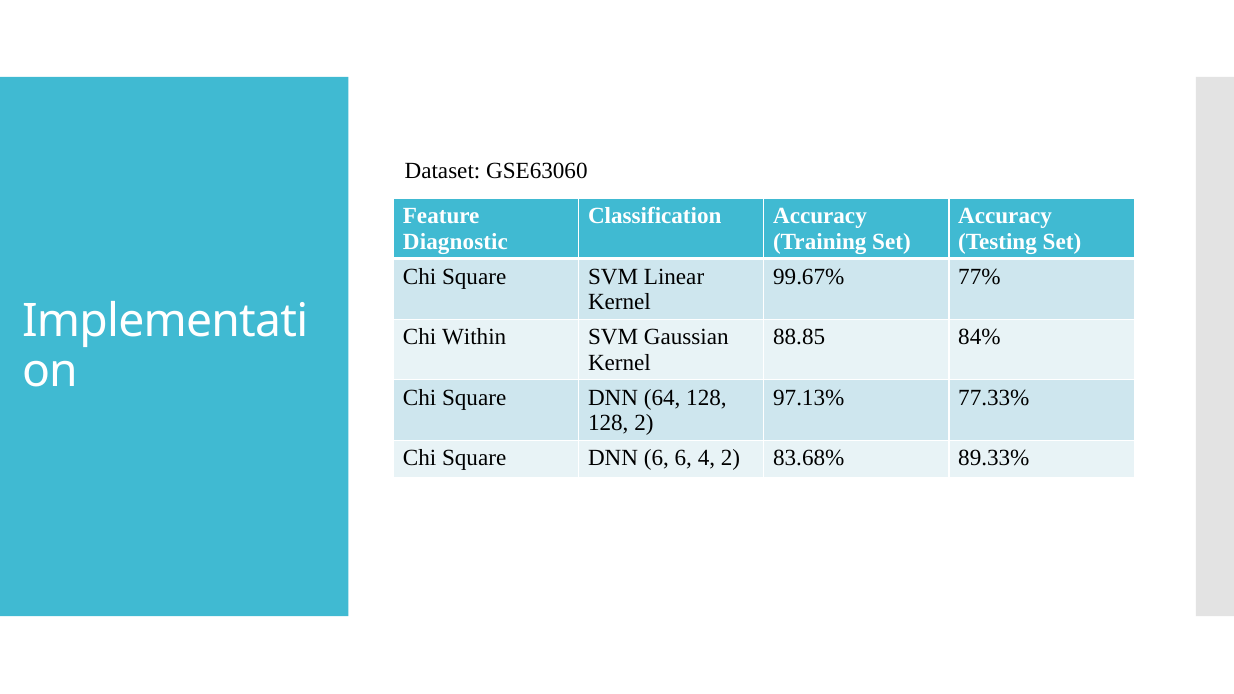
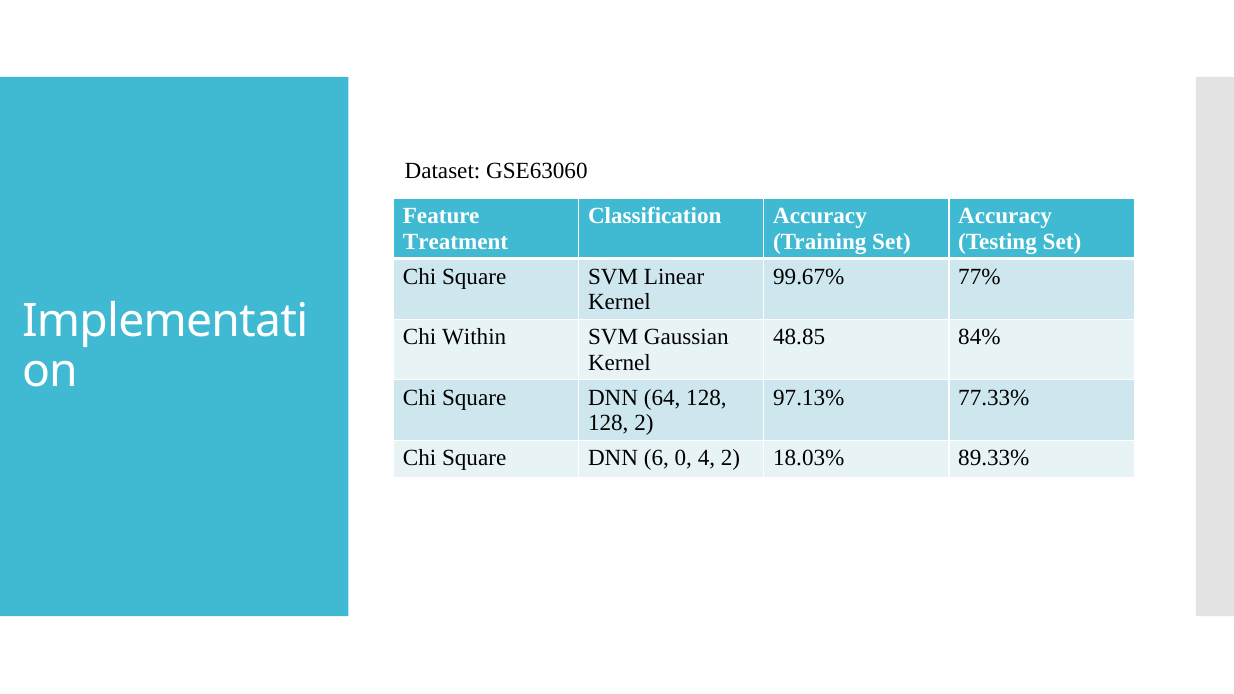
Diagnostic: Diagnostic -> Treatment (456, 242)
88.85: 88.85 -> 48.85 (799, 337)
6 6: 6 -> 0 (683, 458)
83.68%: 83.68% -> 18.03% (809, 458)
